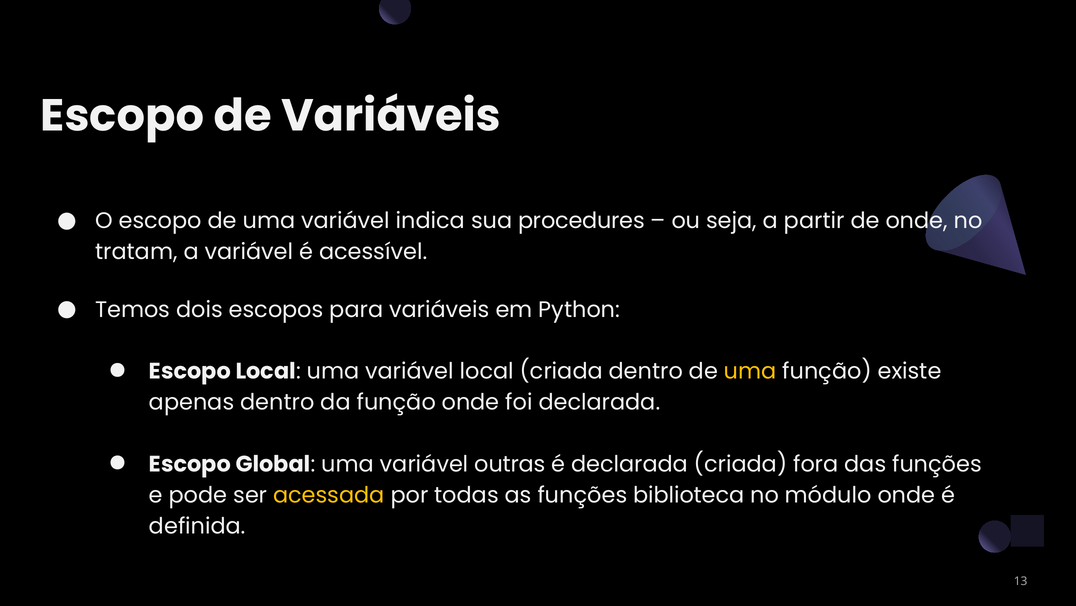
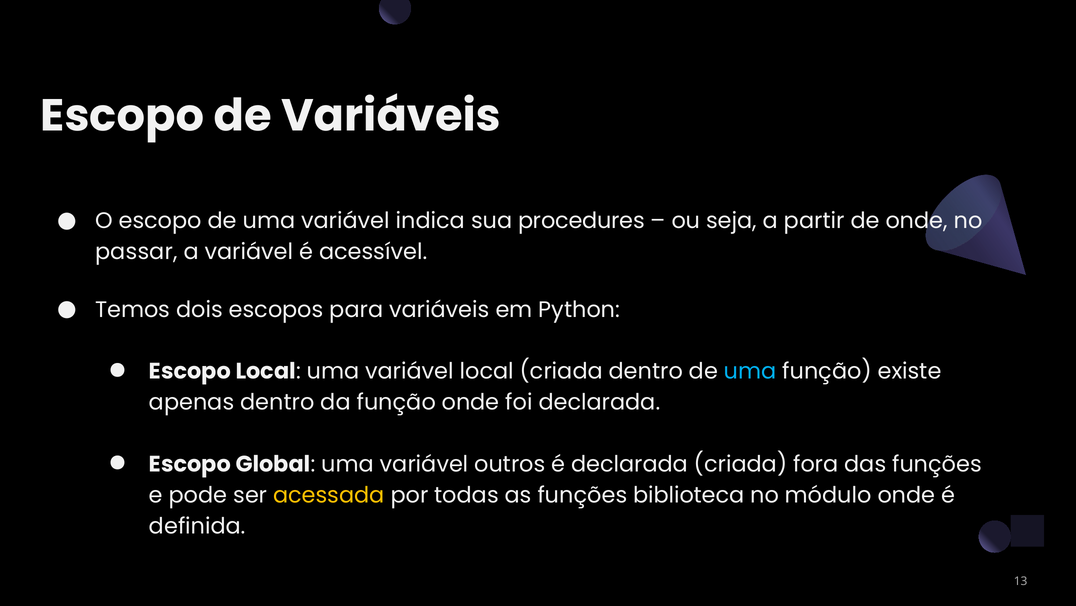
tratam: tratam -> passar (136, 251)
uma colour: yellow -> light blue (750, 371)
outras: outras -> outros (510, 464)
